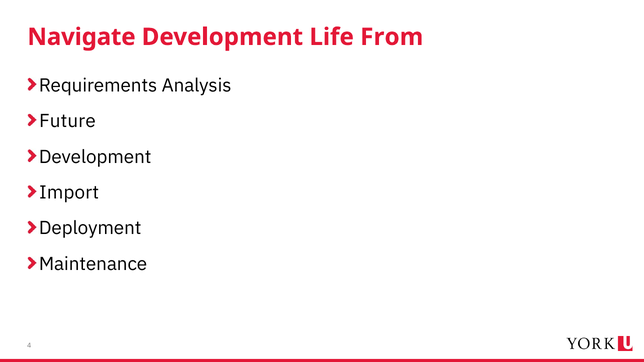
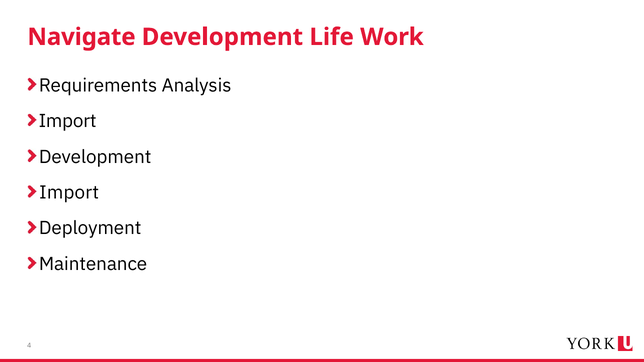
From: From -> Work (392, 37)
Future: Future -> Import (68, 121)
